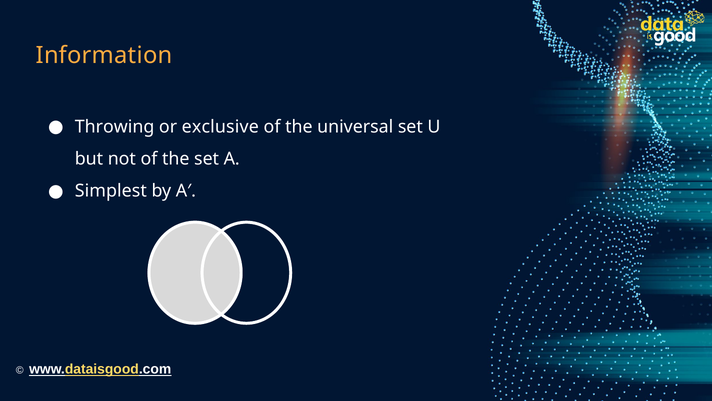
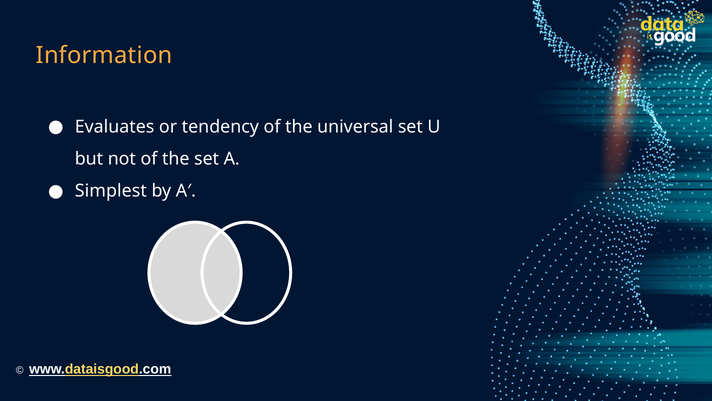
Throwing: Throwing -> Evaluates (115, 127)
exclusive: exclusive -> tendency (220, 127)
